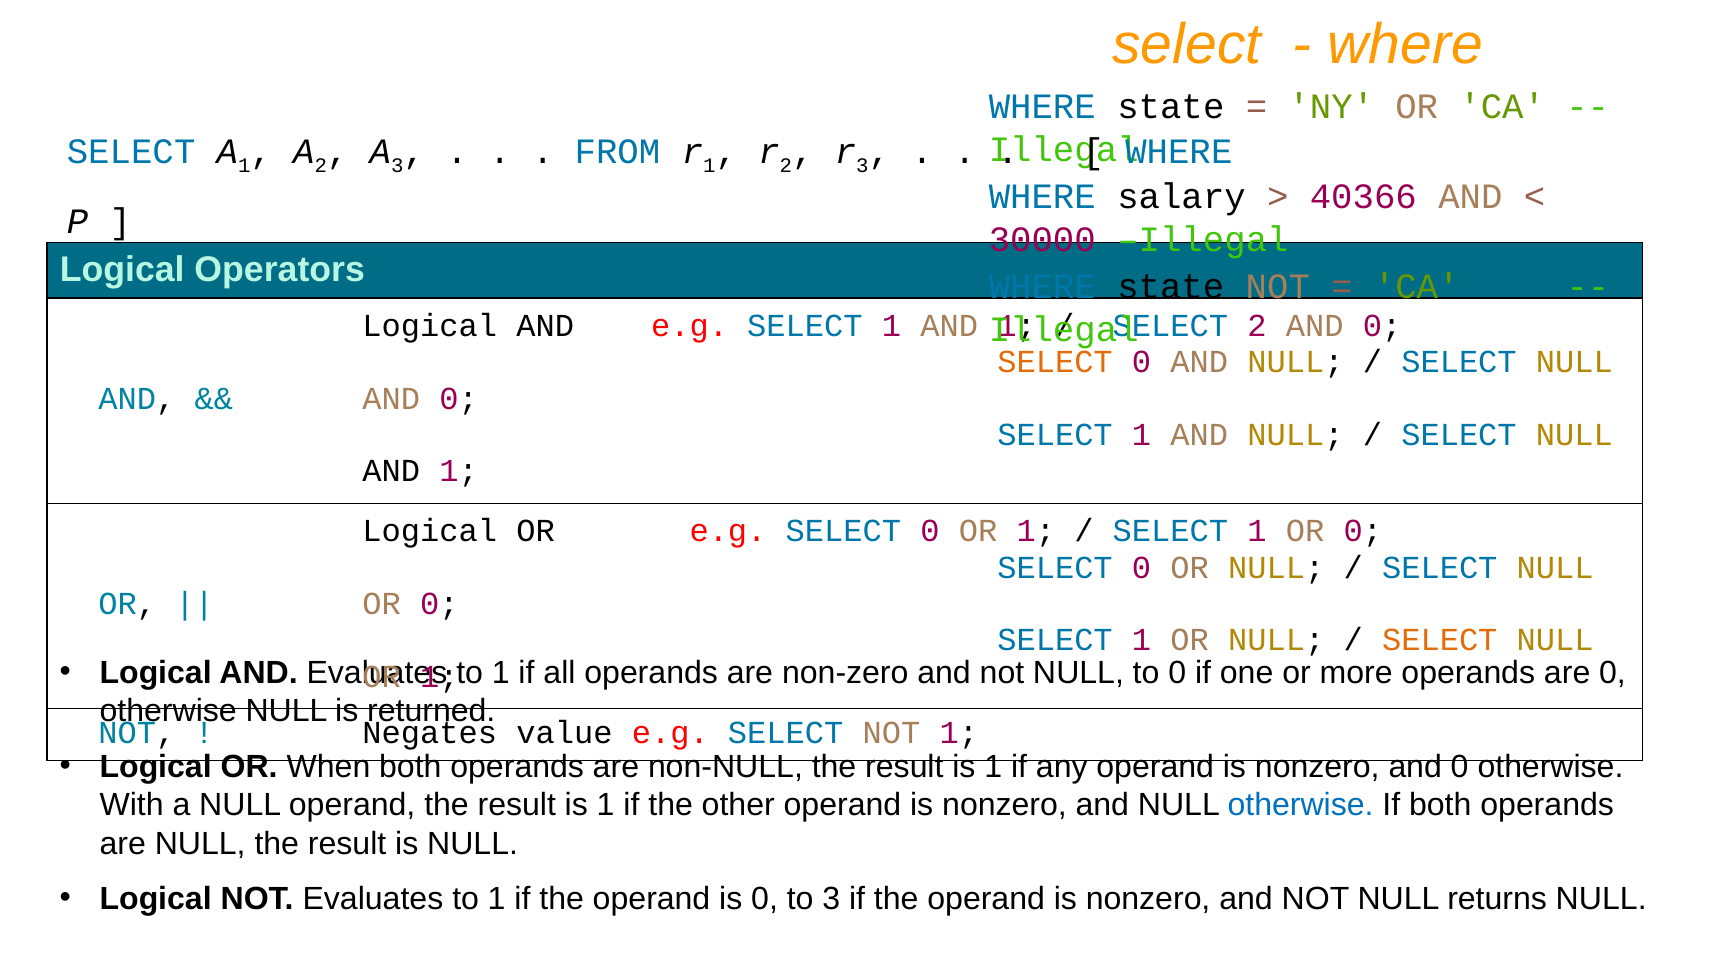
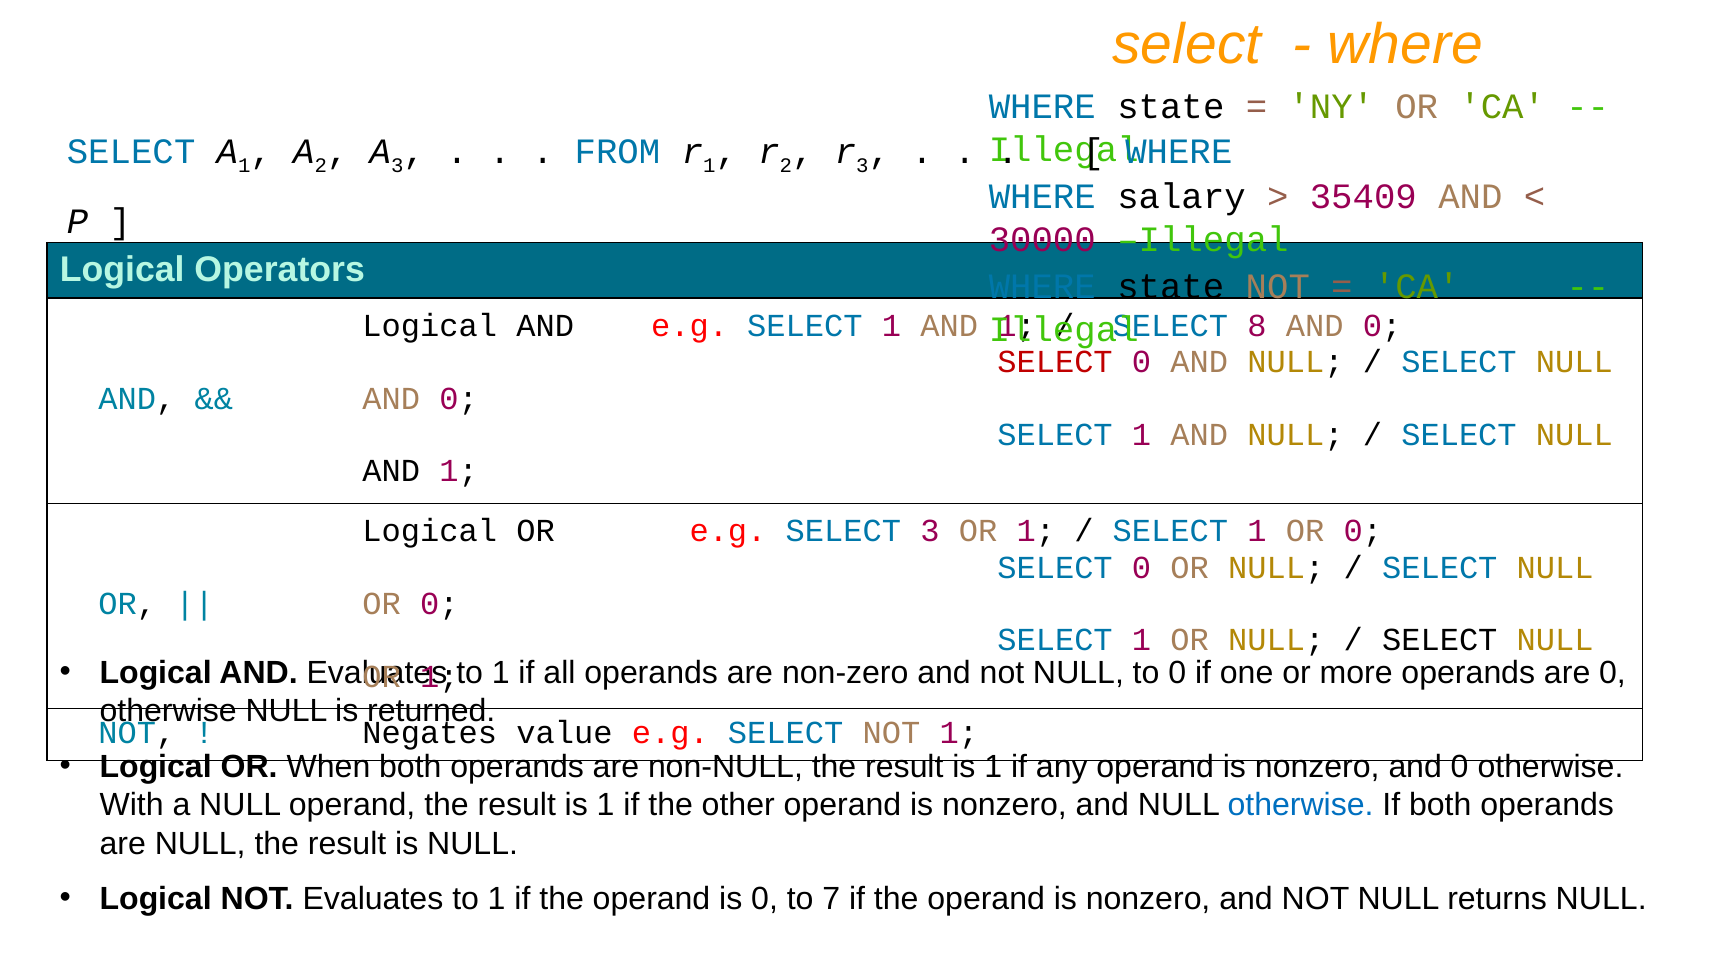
40366: 40366 -> 35409 (1363, 197)
SELECT 2: 2 -> 8 (1257, 326)
SELECT colour: orange -> red (1055, 362)
e.g SELECT 0: 0 -> 3 (930, 531)
SELECT colour: orange -> black (1440, 640)
to 3: 3 -> 7 (831, 899)
